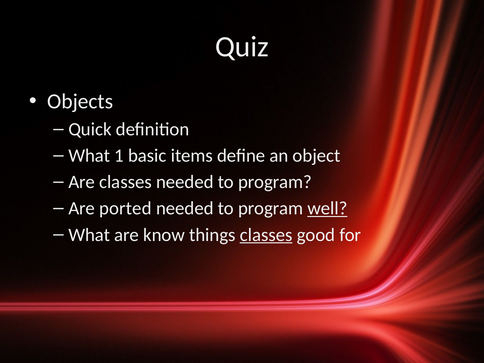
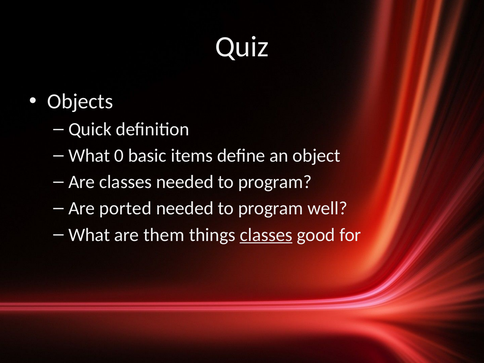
1: 1 -> 0 (119, 156)
well underline: present -> none (327, 208)
know: know -> them (164, 235)
